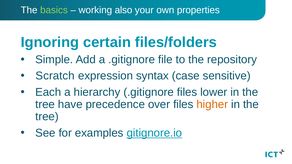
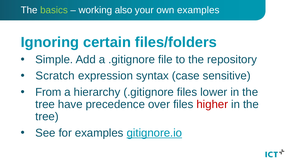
own properties: properties -> examples (198, 10)
Each: Each -> From (48, 92)
higher colour: orange -> red (212, 105)
